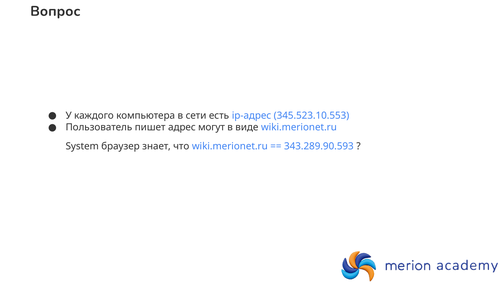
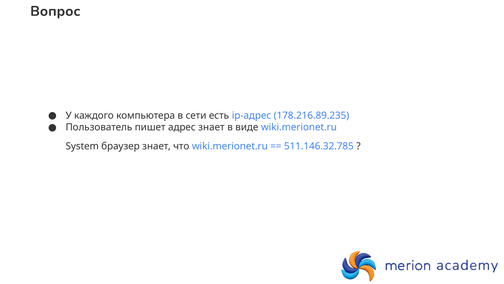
345.523.10.553: 345.523.10.553 -> 178.216.89.235 (311, 115)
адрес могут: могут -> знает (211, 127)
343.289.90.593: 343.289.90.593 -> 511.146.32.785 (319, 146)
